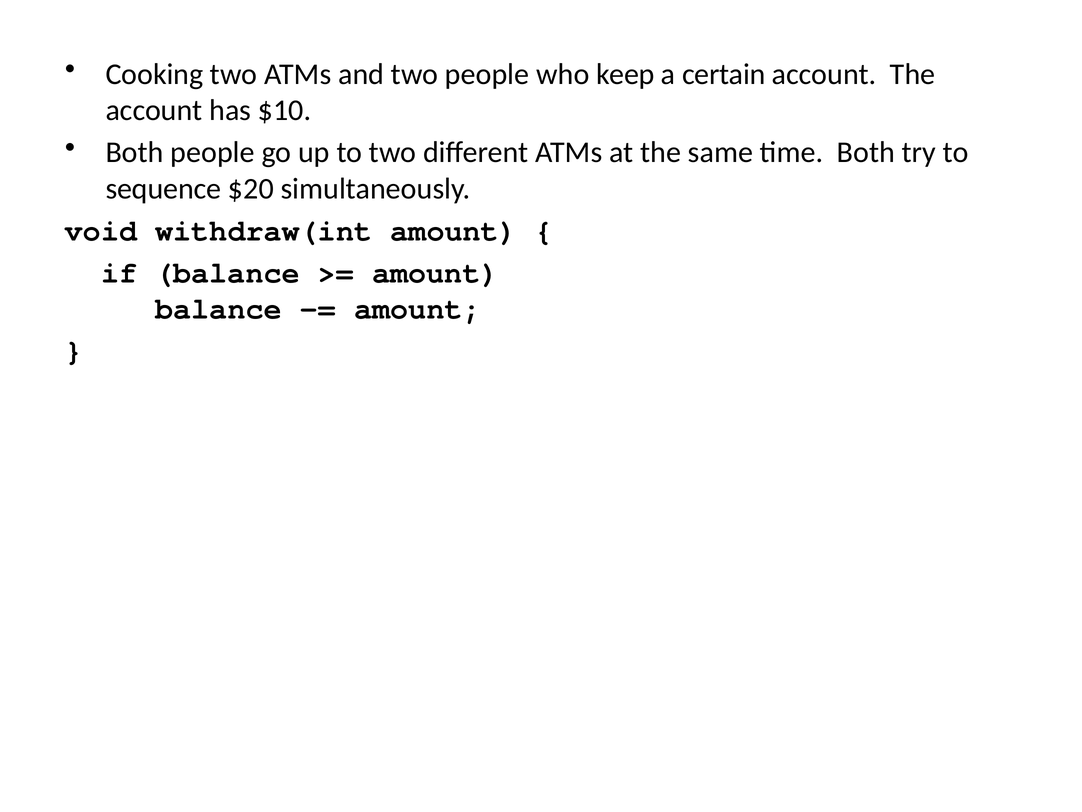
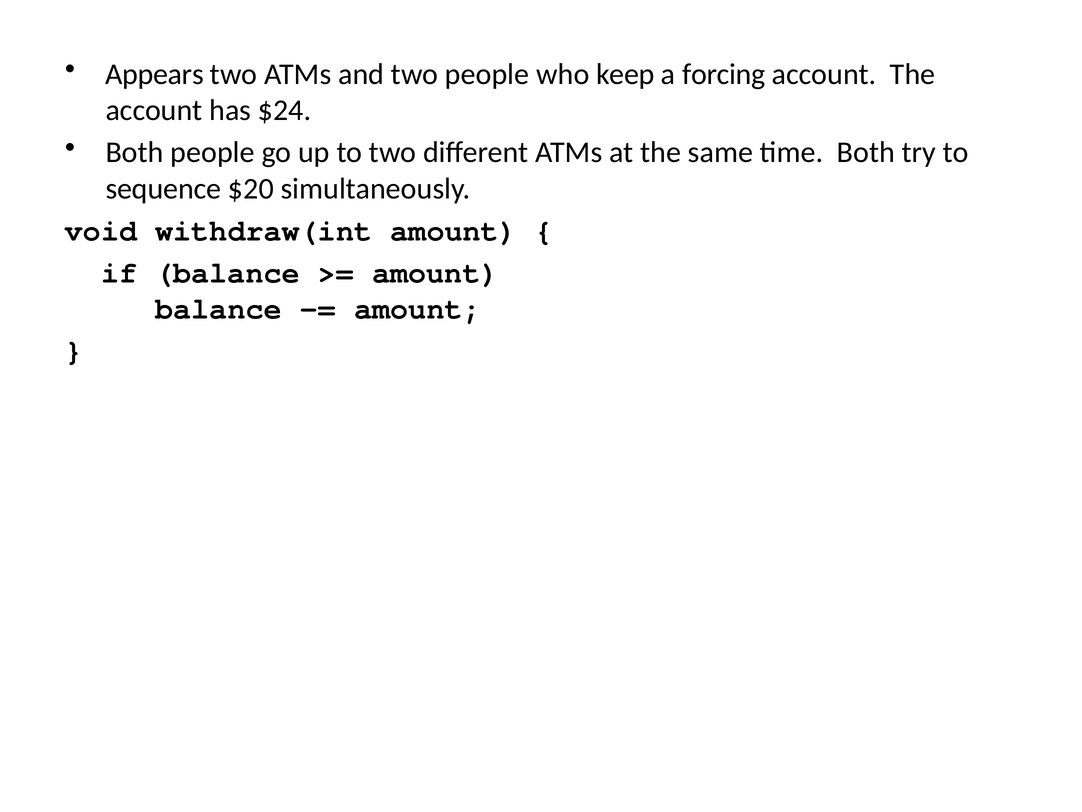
Cooking: Cooking -> Appears (155, 74)
certain: certain -> forcing (724, 74)
$10: $10 -> $24 (285, 110)
